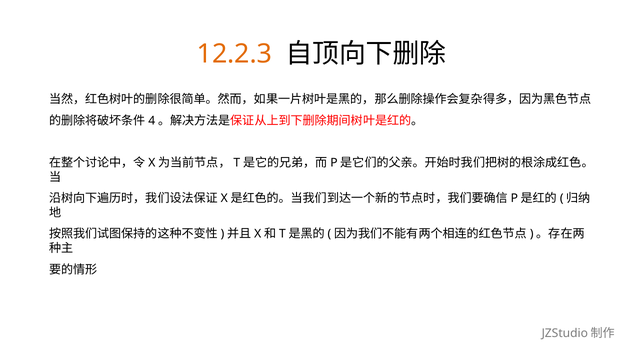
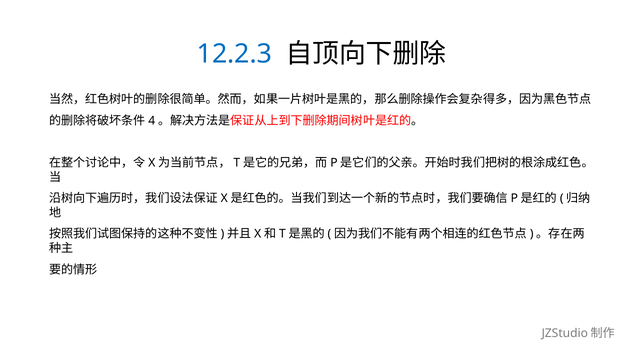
12.2.3 colour: orange -> blue (235, 54)
